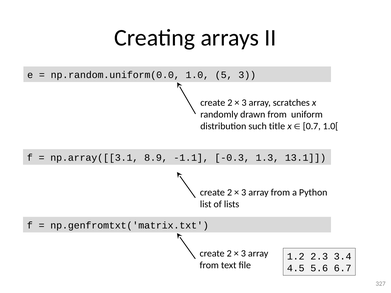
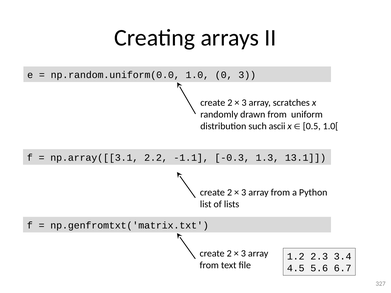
5: 5 -> 0 (224, 75)
title: title -> ascii (277, 126)
0.7: 0.7 -> 0.5 (312, 126)
8.9: 8.9 -> 2.2 (156, 158)
